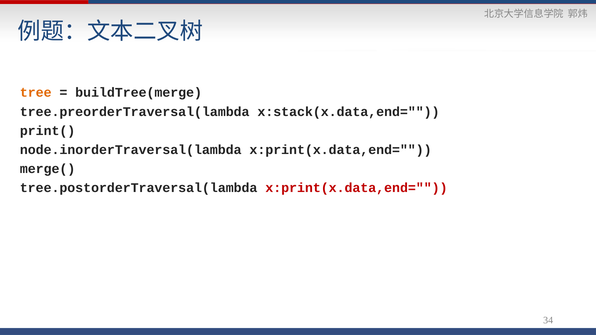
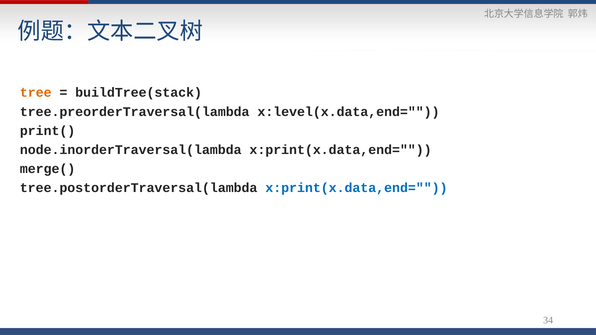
buildTree(merge: buildTree(merge -> buildTree(stack (139, 93)
x:stack(x.data,end=: x:stack(x.data,end= -> x:level(x.data,end= (349, 112)
x:print(x.data,end= colour: red -> blue (356, 188)
